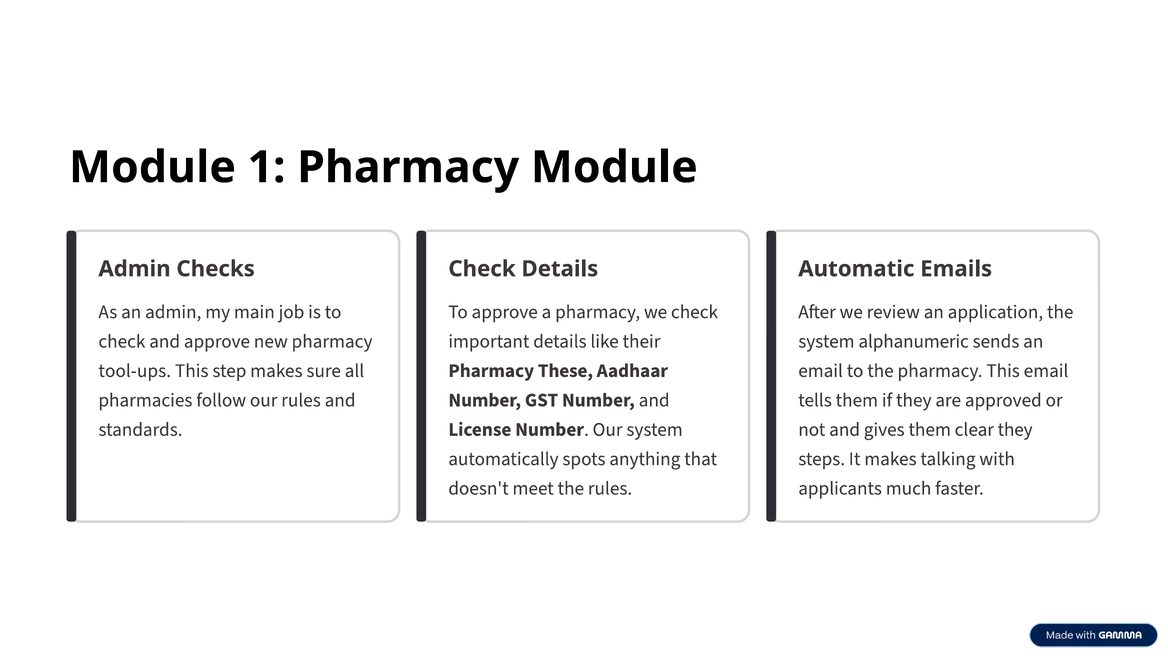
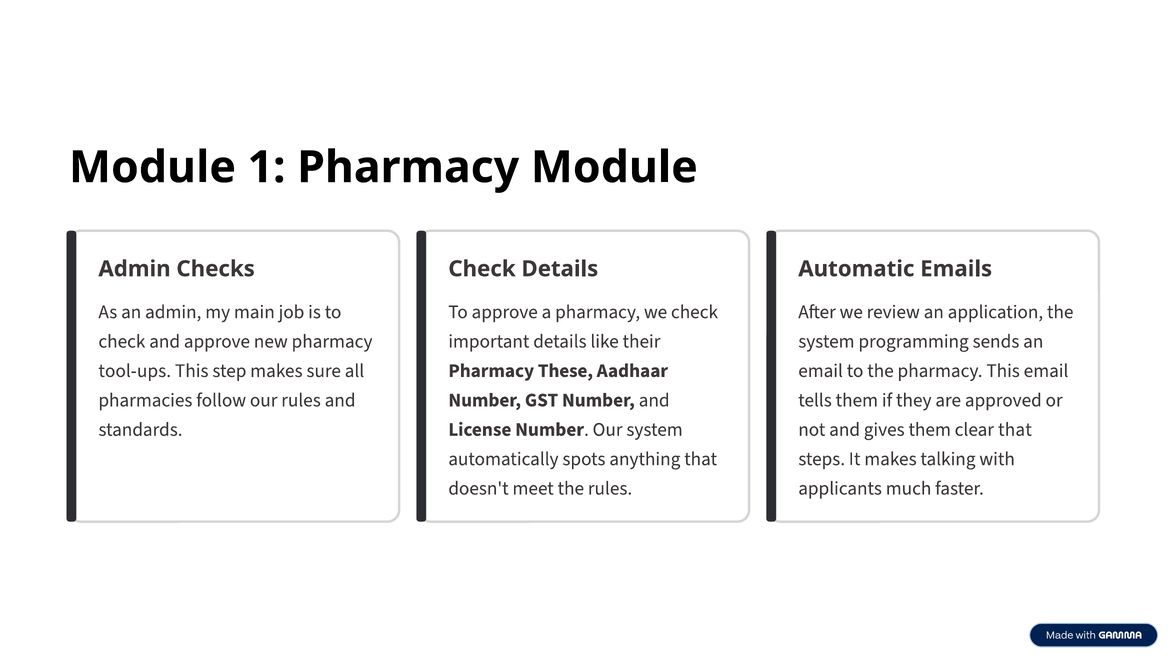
alphanumeric: alphanumeric -> programming (914, 341)
clear they: they -> that (1015, 429)
